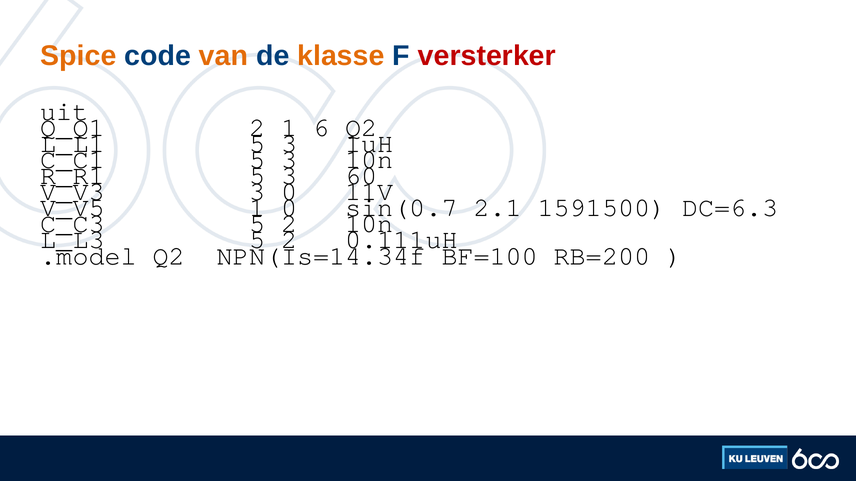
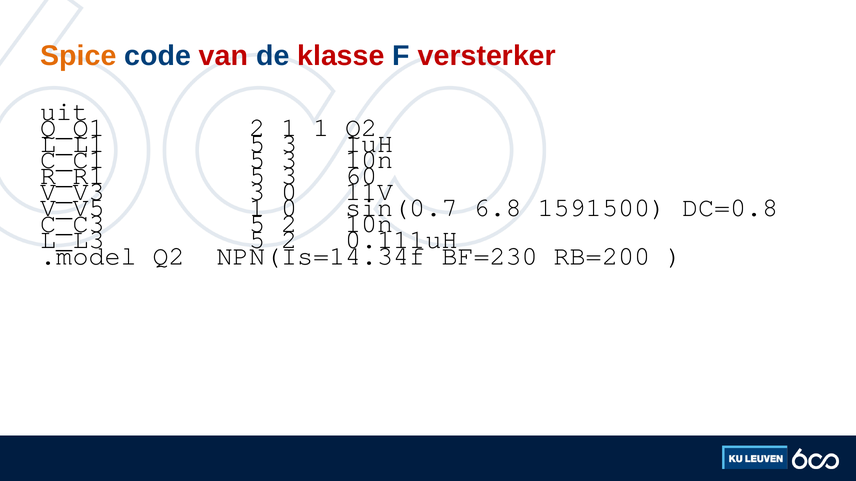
van colour: orange -> red (224, 56)
klasse colour: orange -> red (341, 56)
6: 6 -> 1 (321, 128)
2.1: 2.1 -> 6.8 (498, 208)
DC=6.3: DC=6.3 -> DC=0.8 (730, 208)
BF=100: BF=100 -> BF=230 (490, 256)
